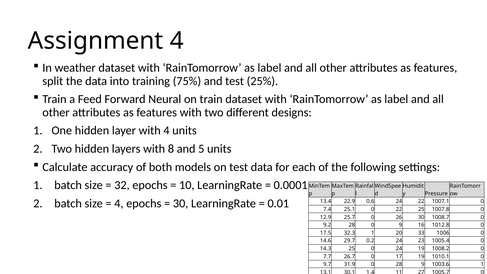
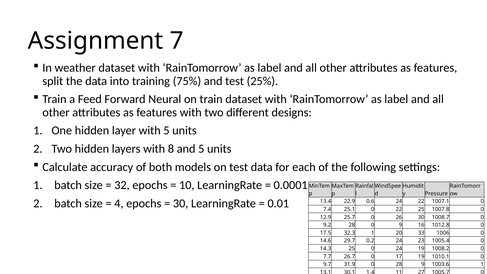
Assignment 4: 4 -> 7 (177, 41)
with 4: 4 -> 5 (166, 131)
